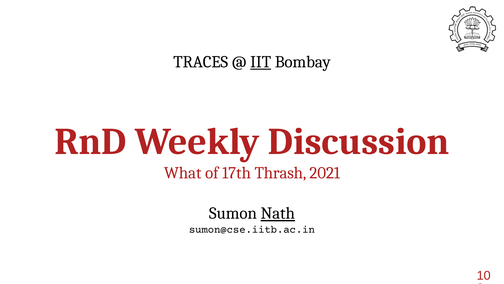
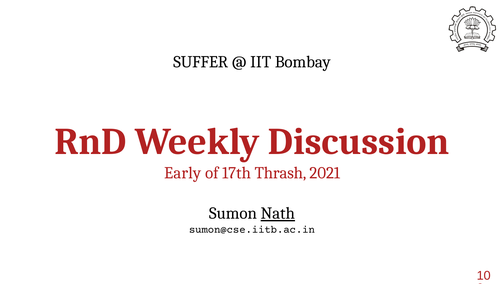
TRACES: TRACES -> SUFFER (201, 62)
IIT underline: present -> none (261, 62)
What: What -> Early (183, 173)
